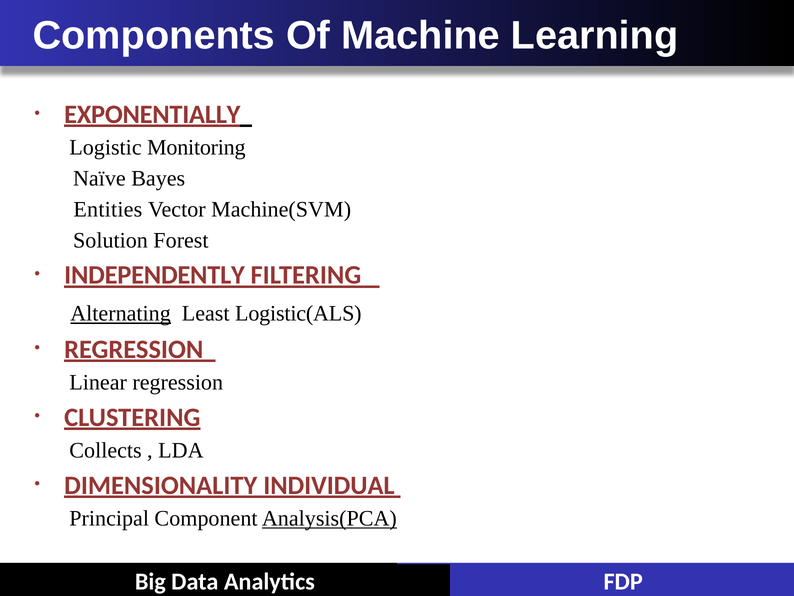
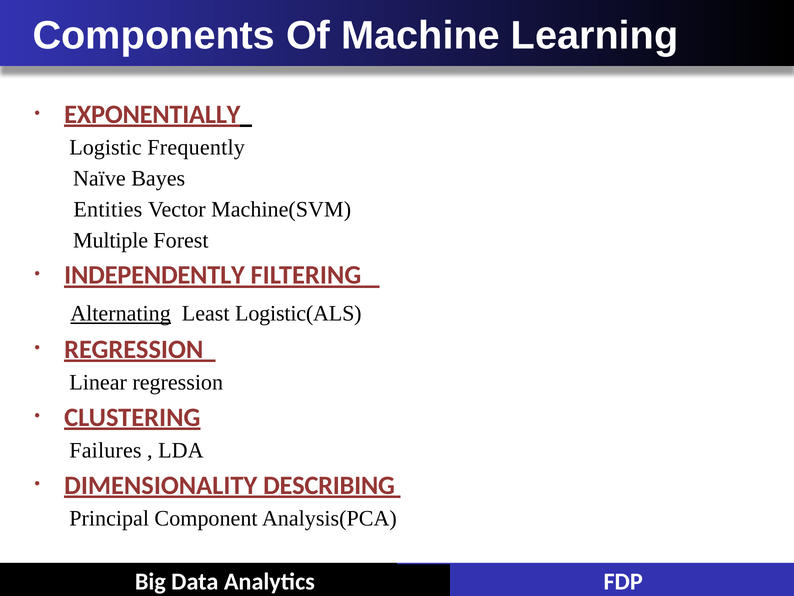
Monitoring: Monitoring -> Frequently (196, 148)
Solution: Solution -> Multiple (111, 240)
Collects: Collects -> Failures (105, 450)
INDIVIDUAL: INDIVIDUAL -> DESCRIBING (329, 485)
Analysis(PCA underline: present -> none (329, 518)
